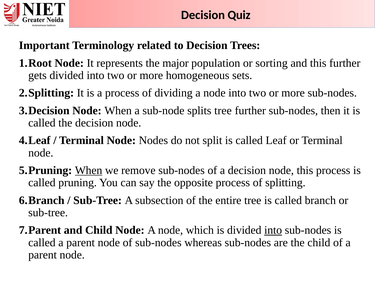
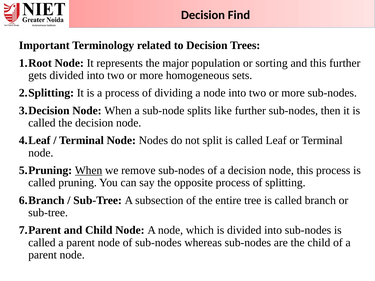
Quiz: Quiz -> Find (239, 15)
splits tree: tree -> like (223, 111)
into underline: present -> none (273, 230)
